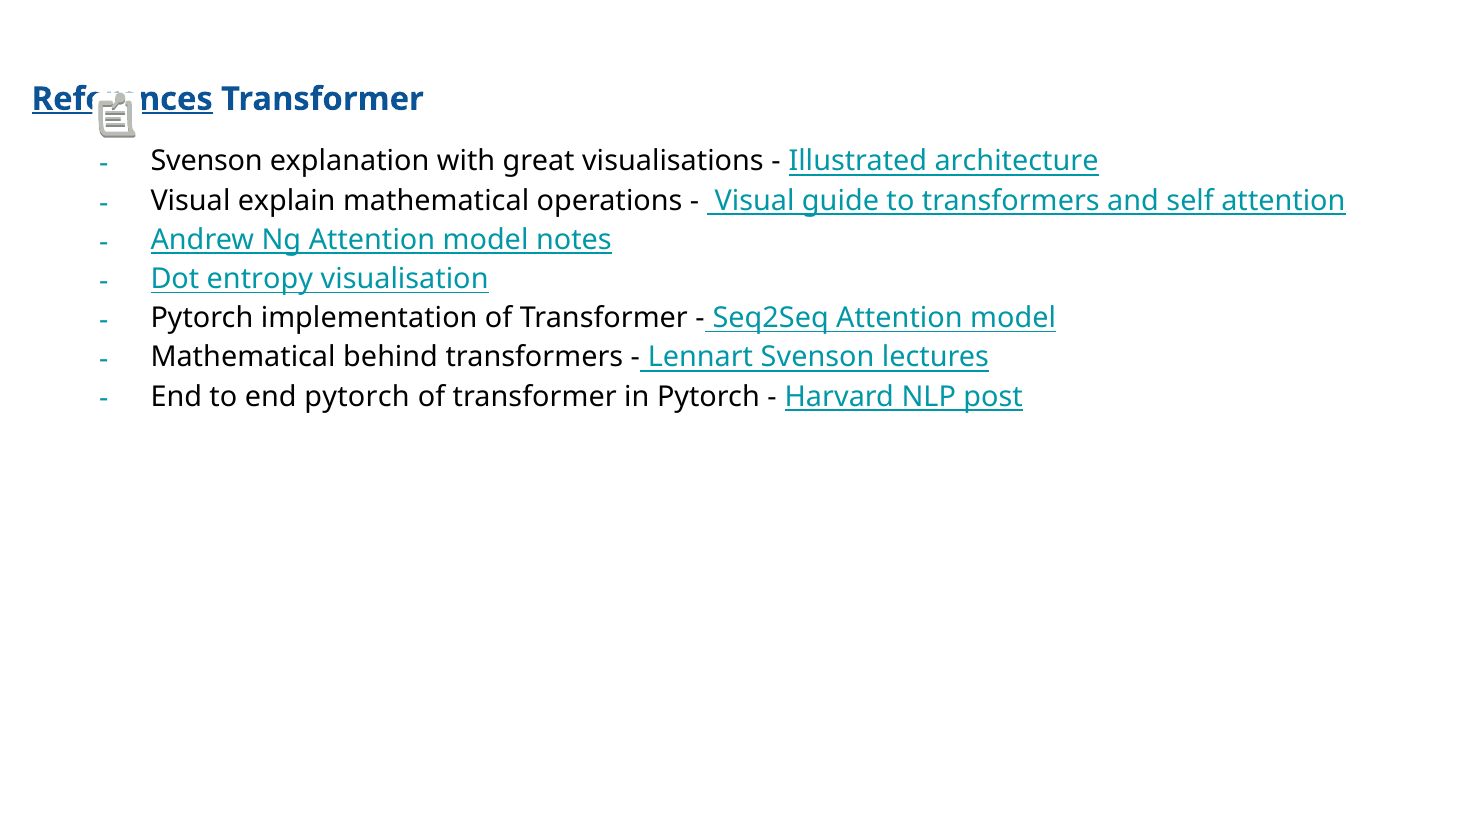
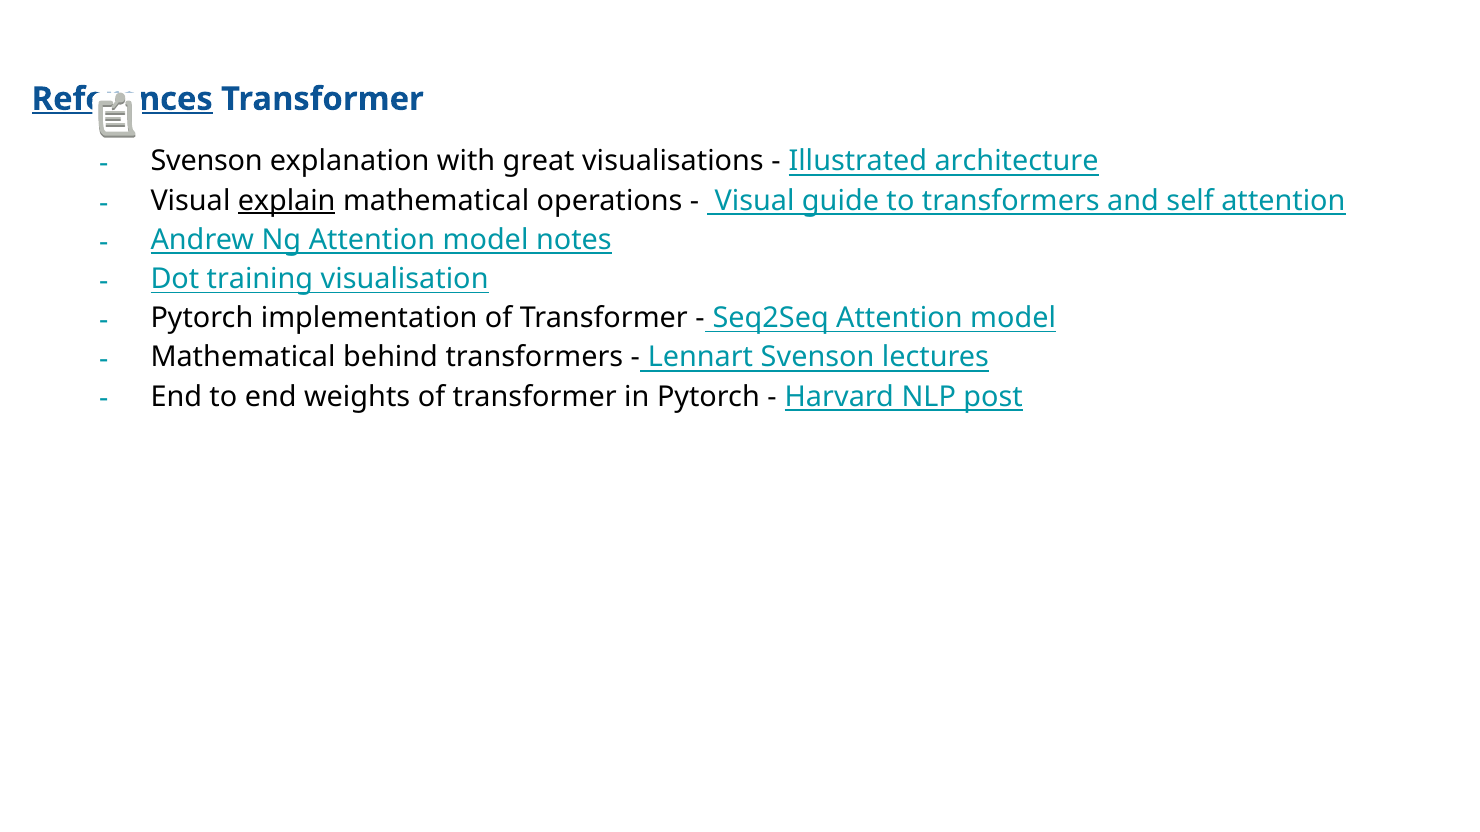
explain underline: none -> present (287, 201)
entropy: entropy -> training (260, 279)
end pytorch: pytorch -> weights (357, 397)
